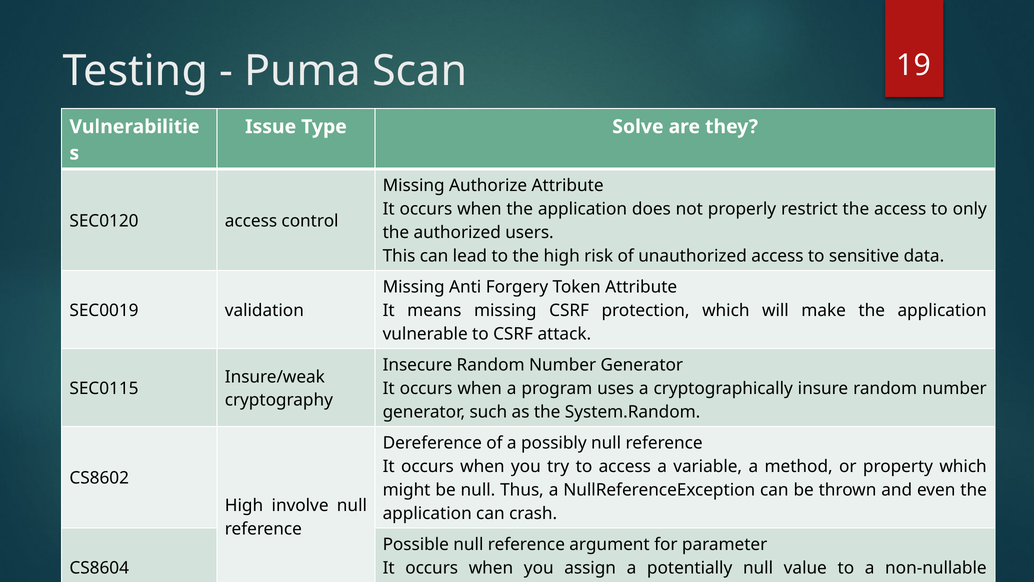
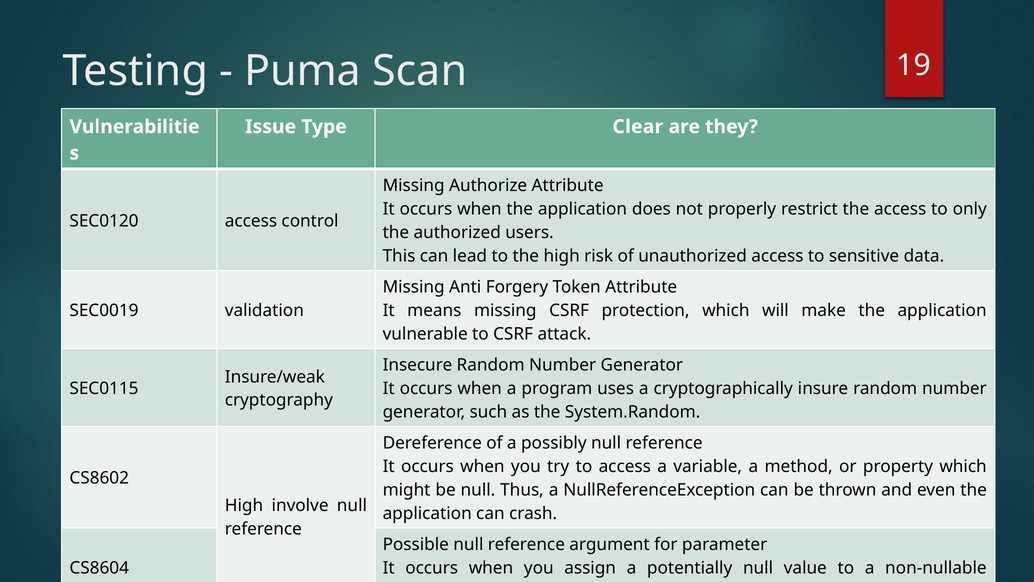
Solve: Solve -> Clear (638, 127)
